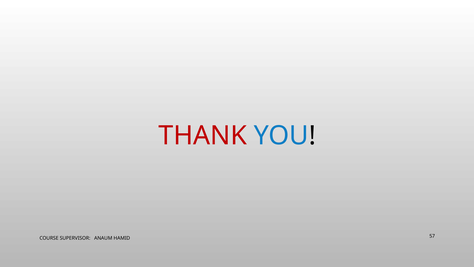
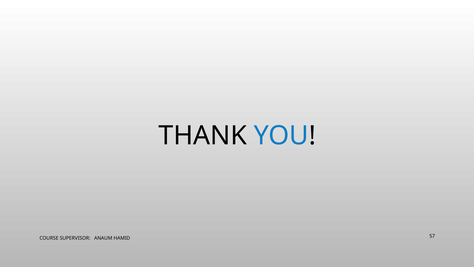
THANK colour: red -> black (203, 135)
